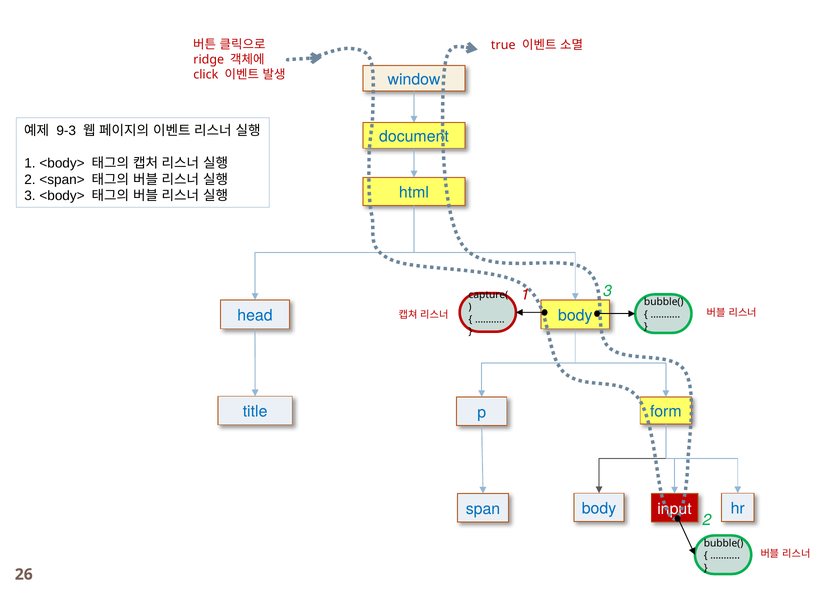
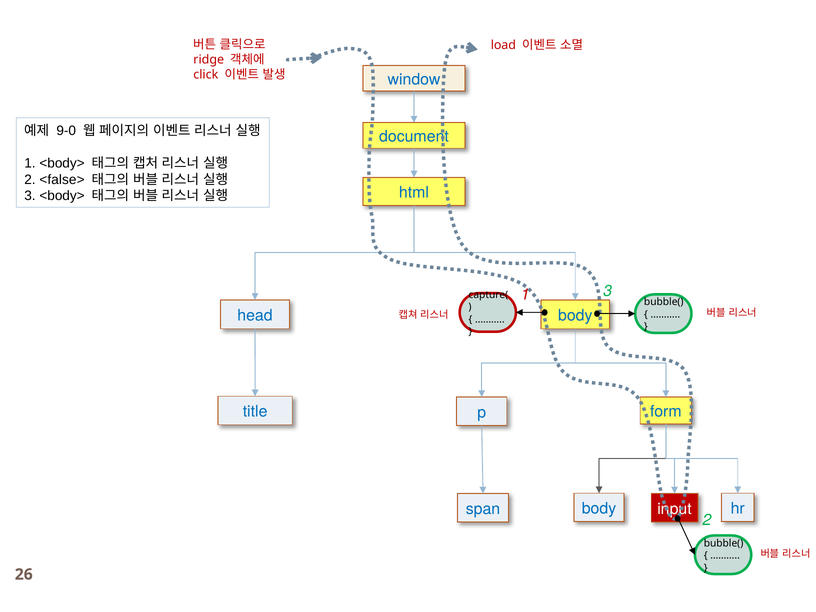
true: true -> load (503, 45)
9-3: 9-3 -> 9-0 (66, 131)
<span>: <span> -> <false> (62, 180)
